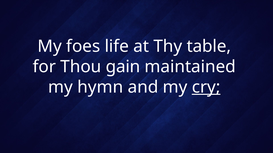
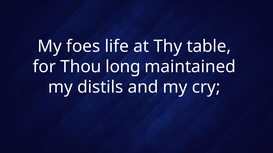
gain: gain -> long (123, 67)
hymn: hymn -> distils (100, 87)
cry underline: present -> none (206, 87)
